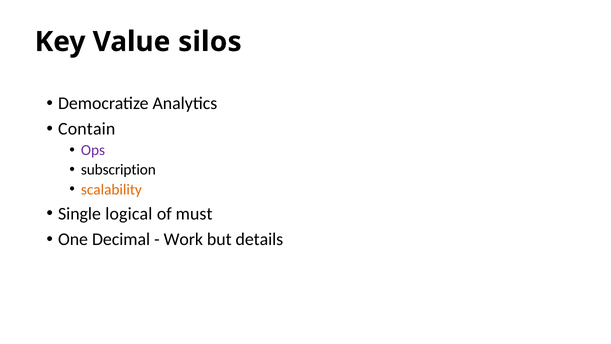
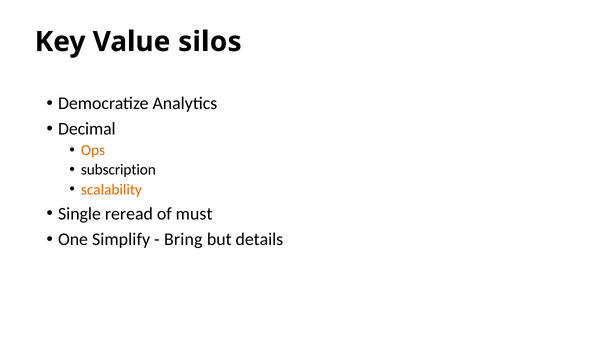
Contain: Contain -> Decimal (87, 129)
Ops colour: purple -> orange (93, 150)
logical: logical -> reread (129, 214)
Decimal: Decimal -> Simplify (121, 239)
Work: Work -> Bring (183, 239)
